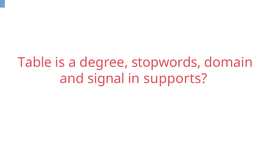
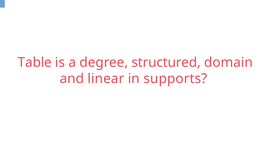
stopwords: stopwords -> structured (166, 63)
signal: signal -> linear (106, 79)
